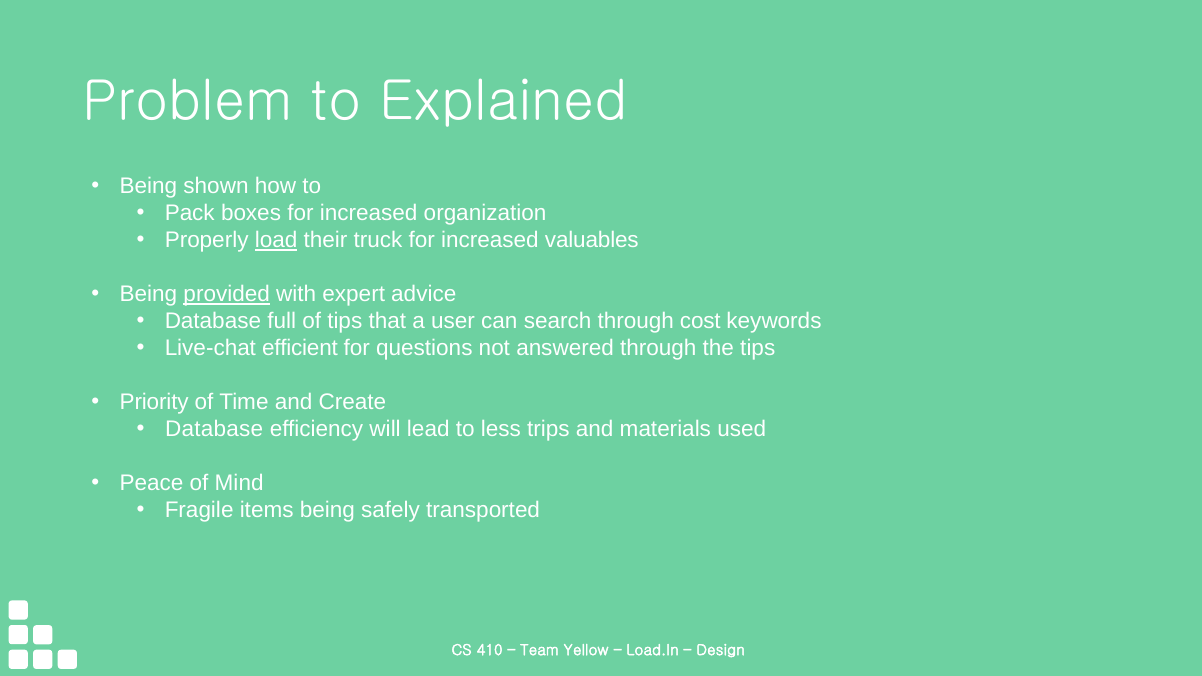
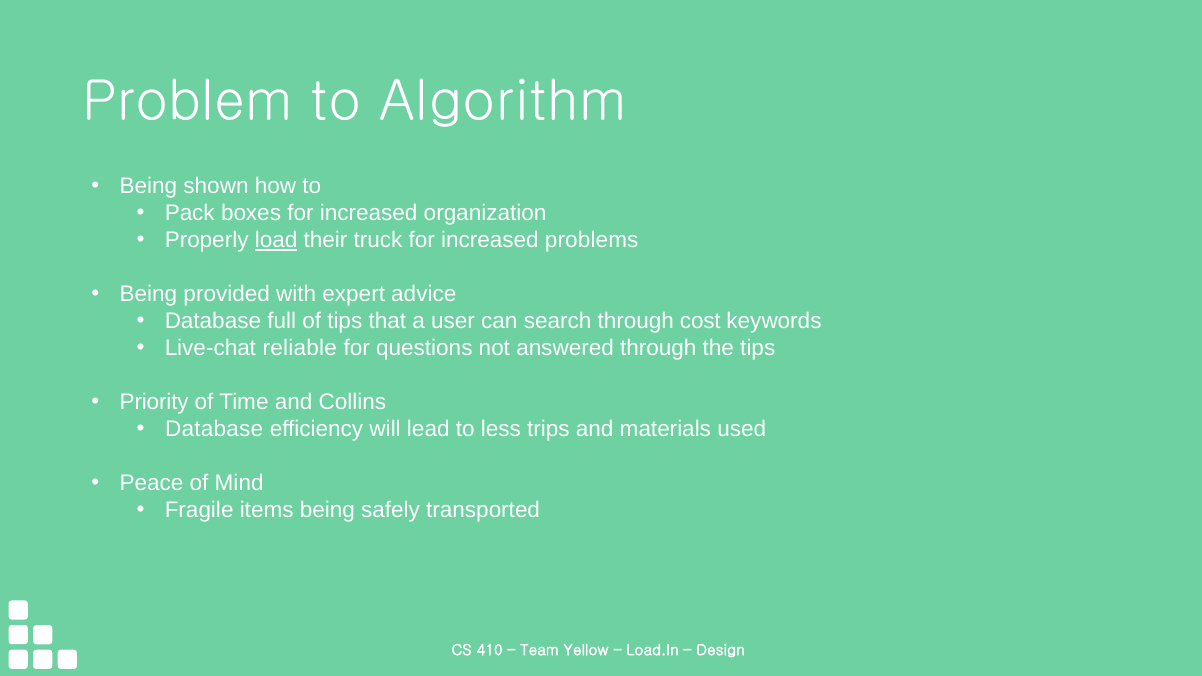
Explained: Explained -> Algorithm (503, 101)
valuables: valuables -> problems (592, 240)
provided underline: present -> none (227, 294)
efficient: efficient -> reliable (300, 348)
Create: Create -> Collins (352, 402)
